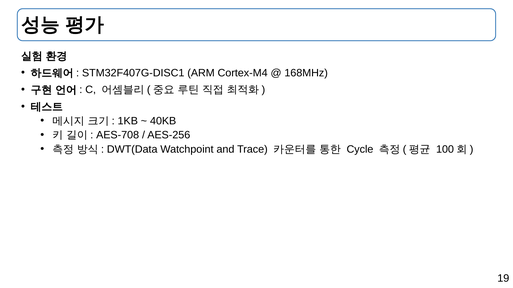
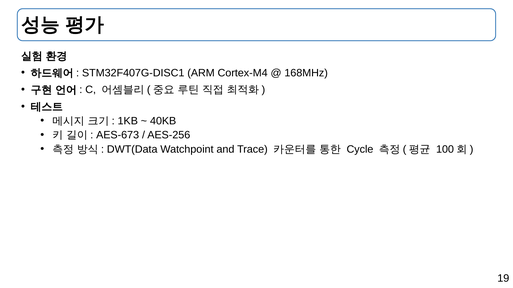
AES-708: AES-708 -> AES-673 (118, 135)
